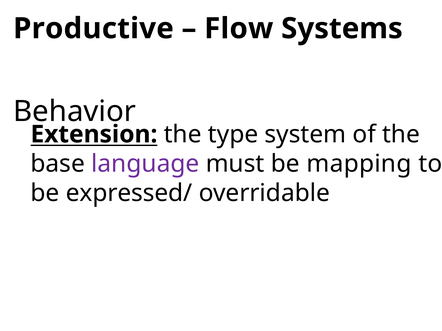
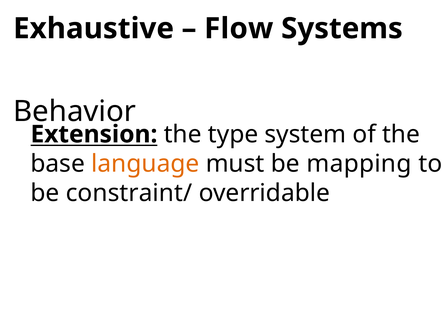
Productive: Productive -> Exhaustive (94, 29)
language colour: purple -> orange (145, 164)
expressed/: expressed/ -> constraint/ (129, 193)
